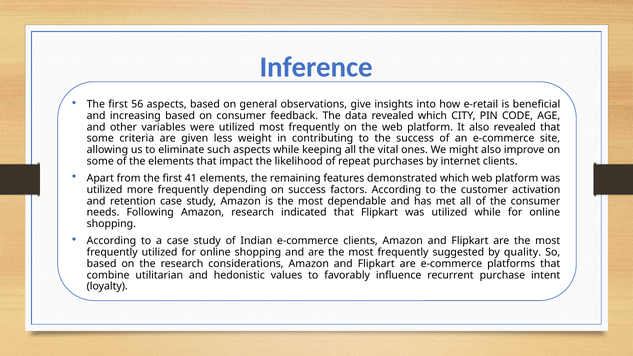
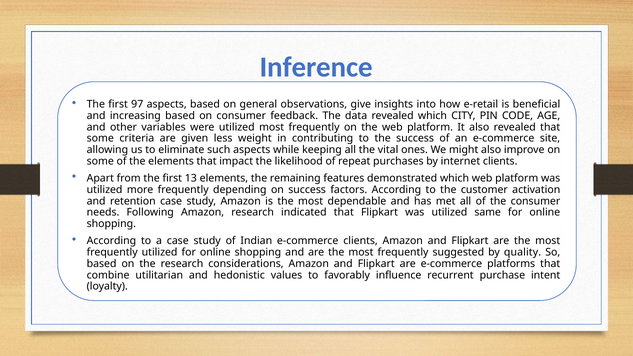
56: 56 -> 97 (137, 104)
41: 41 -> 13 (191, 178)
utilized while: while -> same (488, 213)
